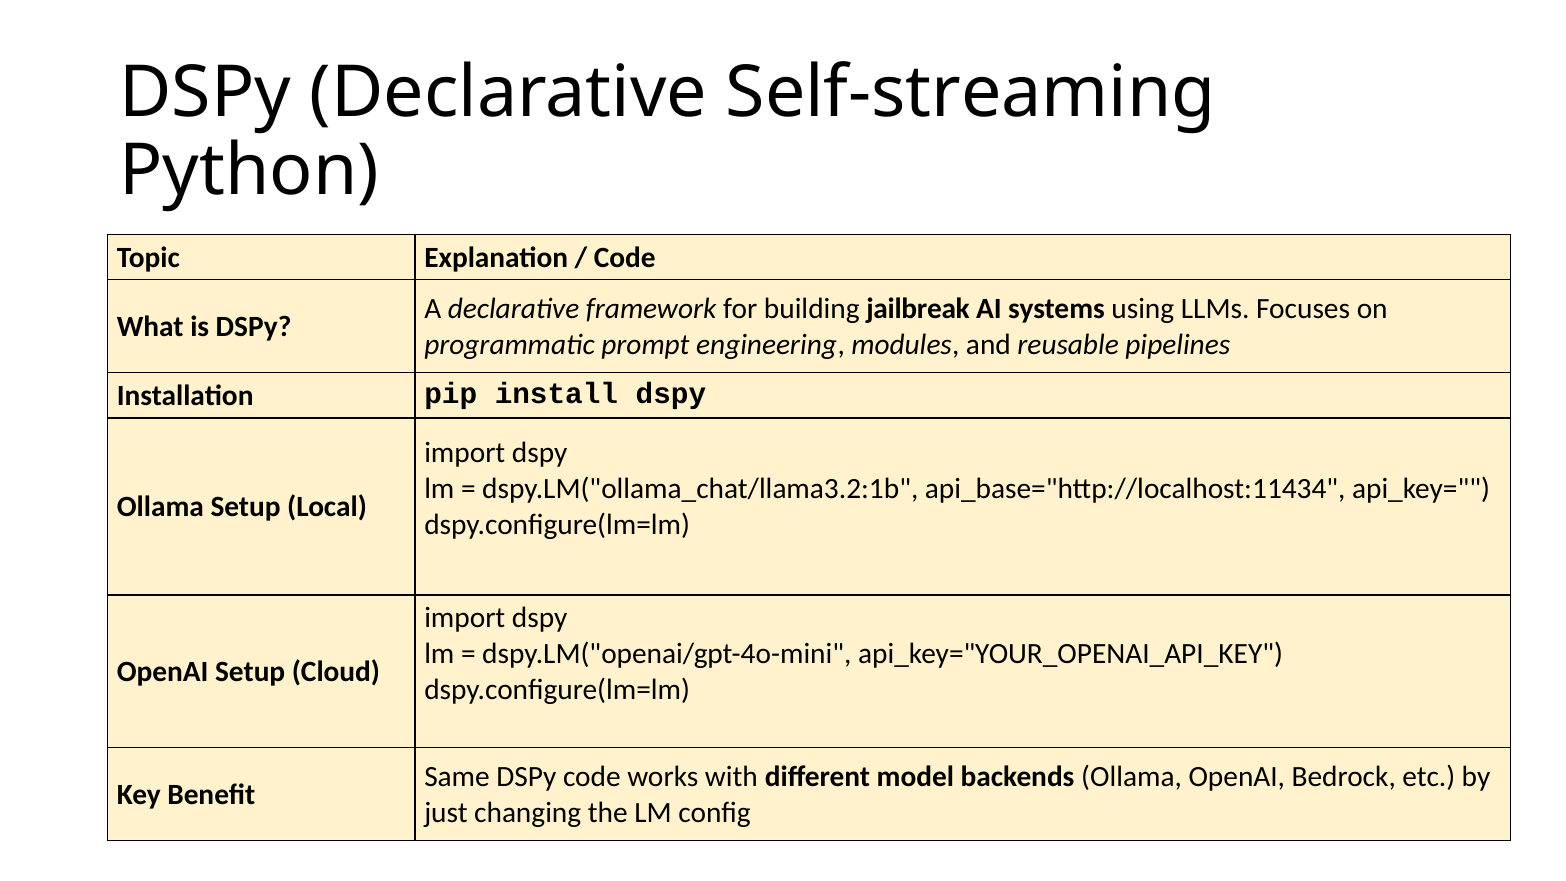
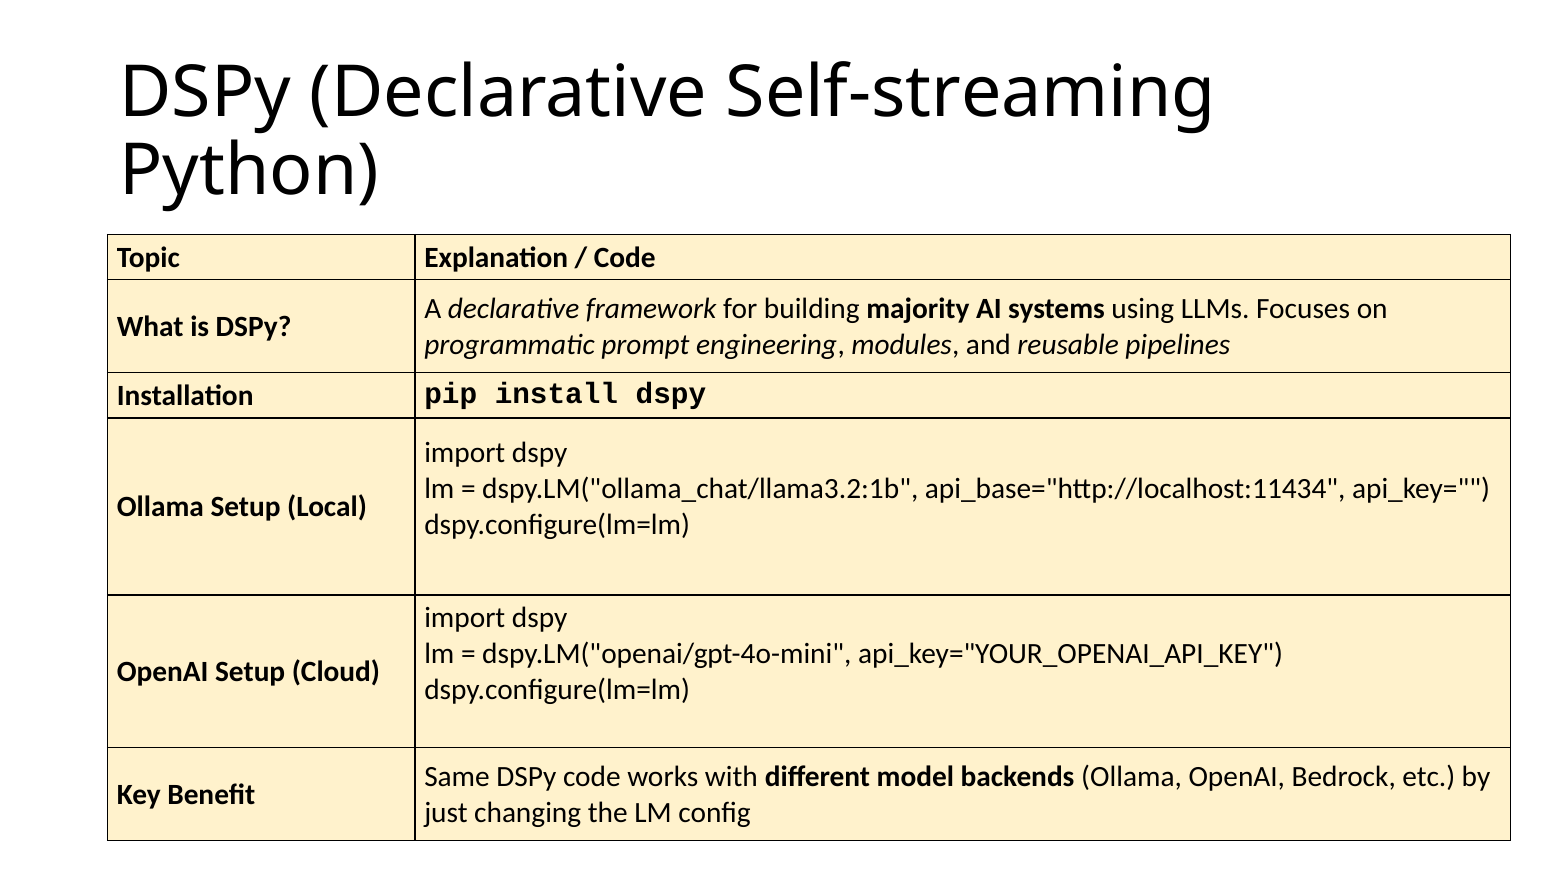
jailbreak: jailbreak -> majority (918, 309)
